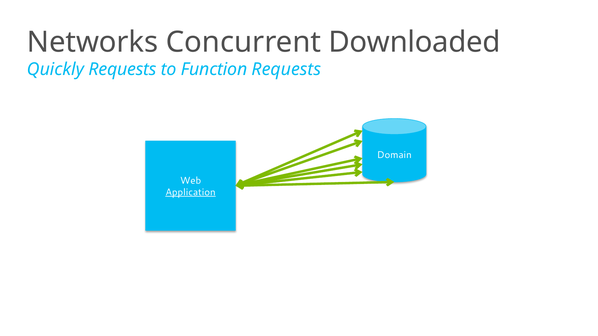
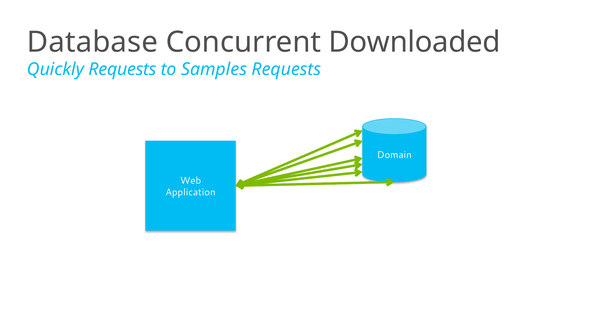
Networks: Networks -> Database (92, 42)
Function: Function -> Samples (214, 69)
Application underline: present -> none (191, 192)
